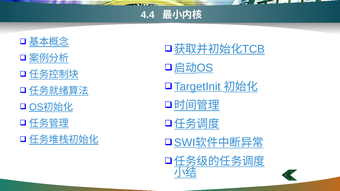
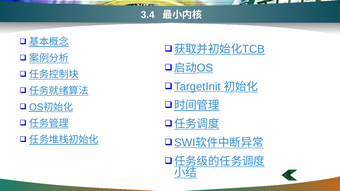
4.4: 4.4 -> 3.4 (148, 15)
